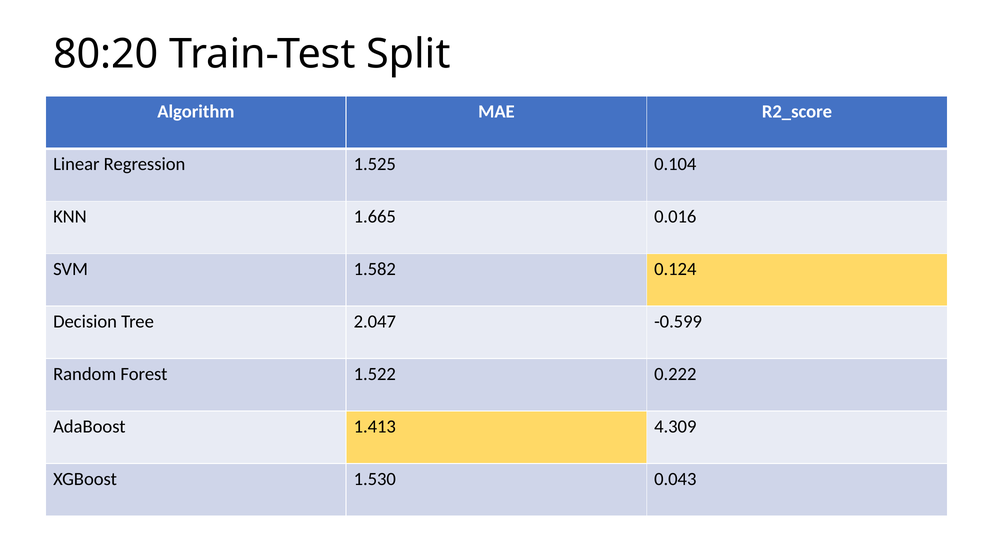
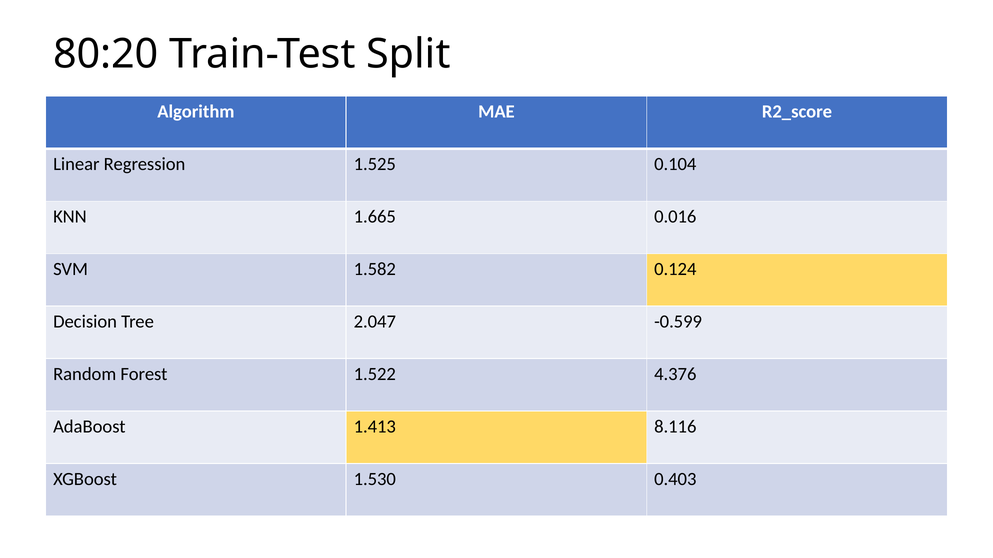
0.222: 0.222 -> 4.376 (675, 374)
4.309: 4.309 -> 8.116 (675, 427)
0.043: 0.043 -> 0.403 (675, 479)
